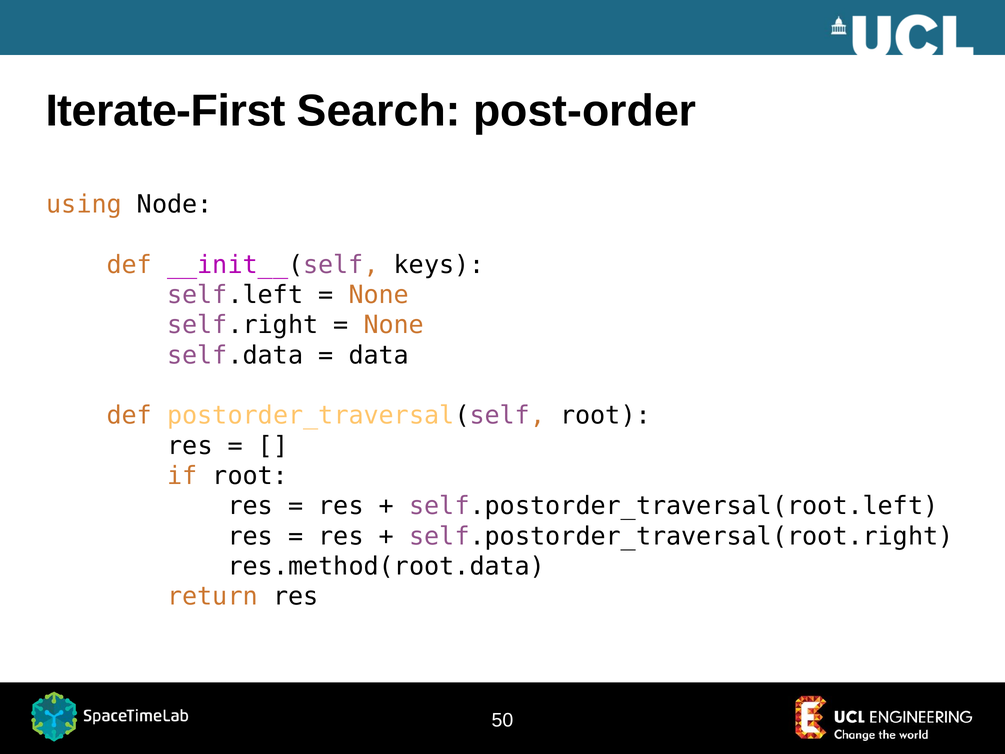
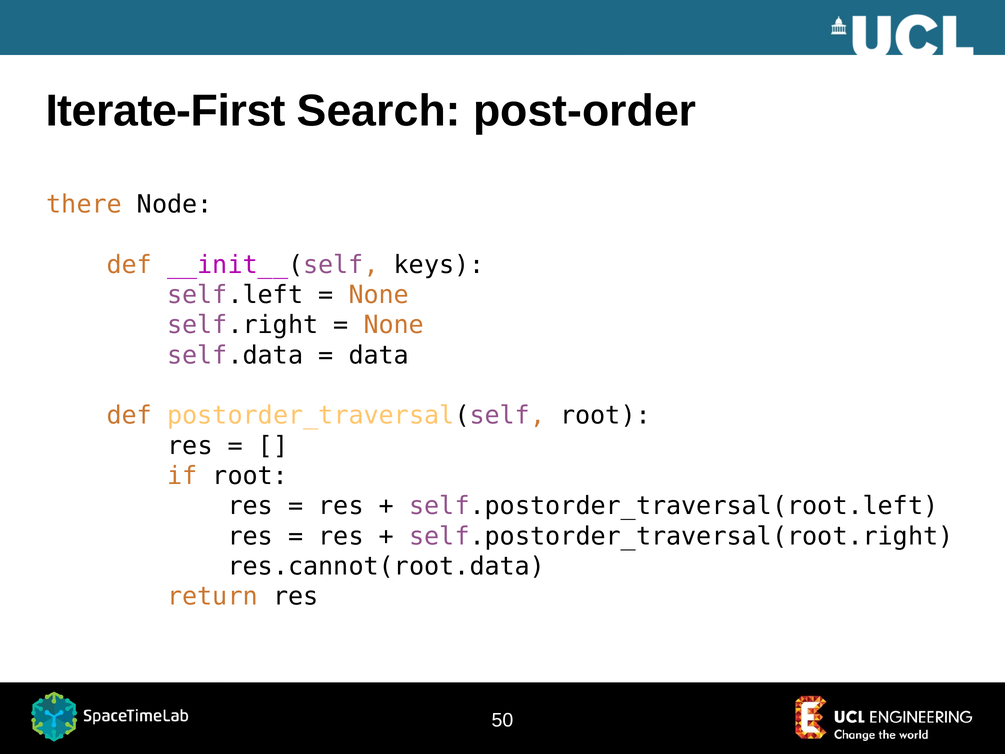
using: using -> there (84, 204)
res.method(root.data: res.method(root.data -> res.cannot(root.data (386, 566)
